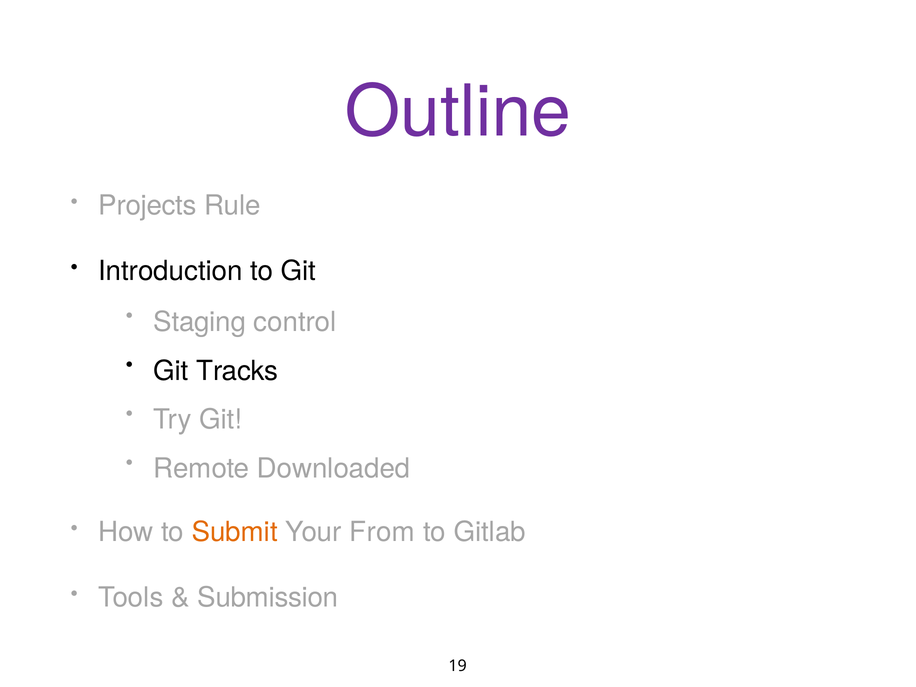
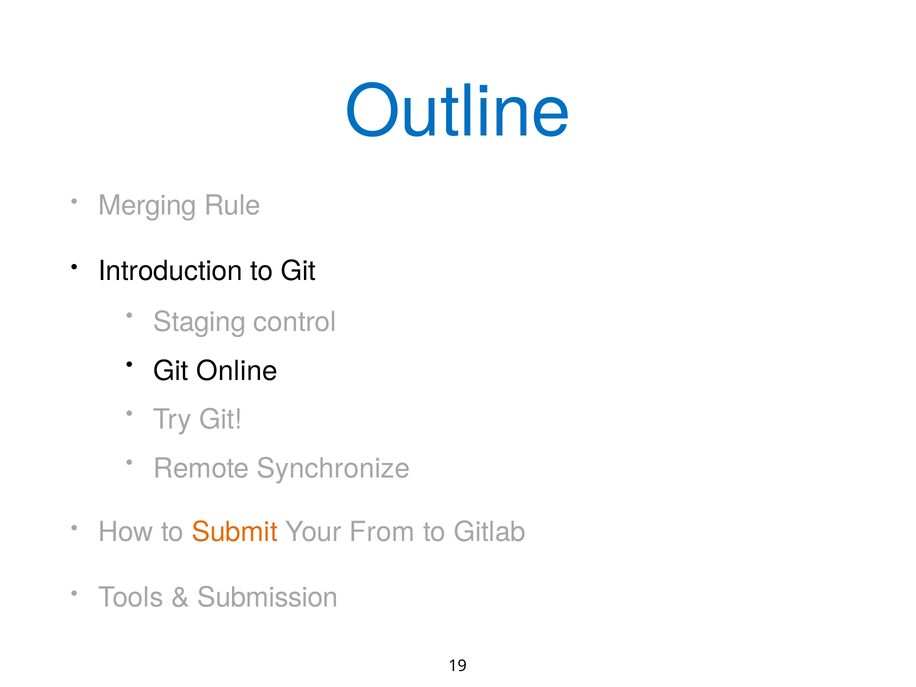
Outline colour: purple -> blue (458, 112)
Projects: Projects -> Merging (148, 206)
Tracks: Tracks -> Online (237, 371)
Downloaded: Downloaded -> Synchronize (334, 469)
